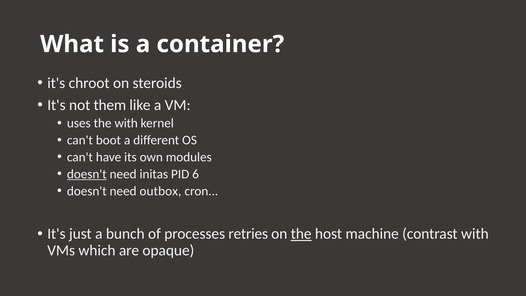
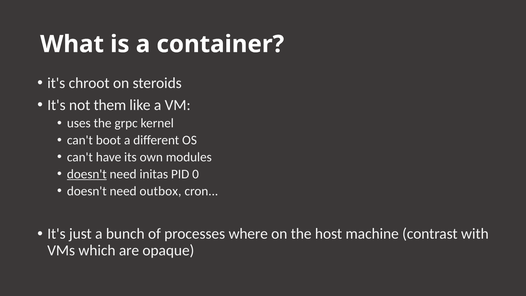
the with: with -> grpc (126, 123)
6: 6 -> 0 (196, 174)
retries: retries -> where (248, 234)
the underline: present -> none (301, 234)
